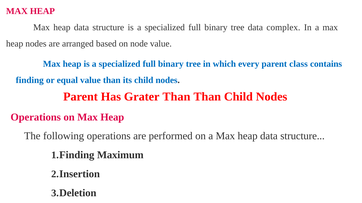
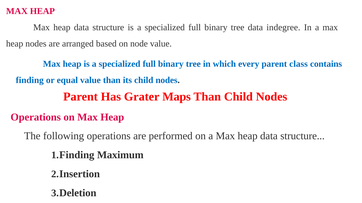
complex: complex -> indegree (283, 27)
Grater Than: Than -> Maps (177, 97)
